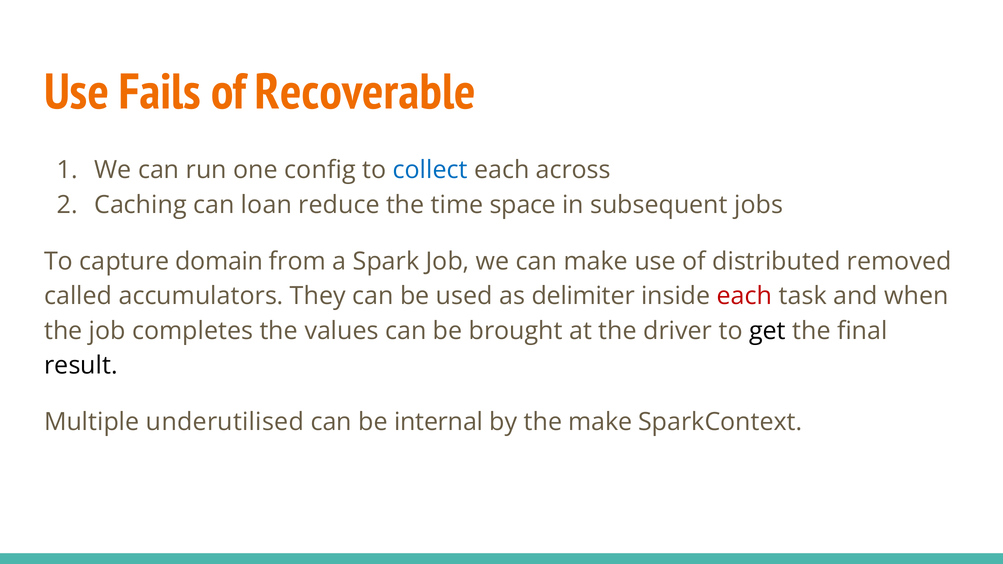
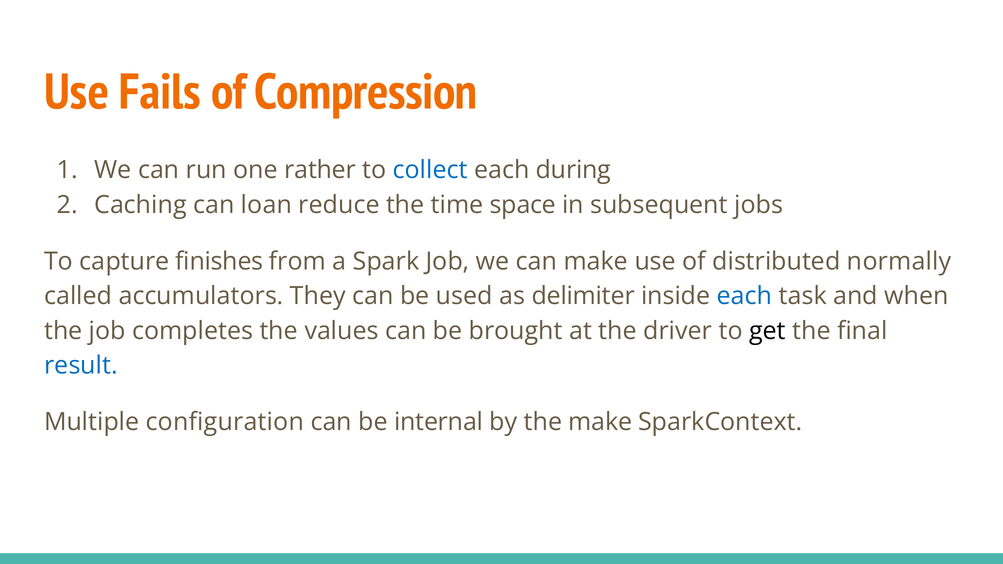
Recoverable: Recoverable -> Compression (366, 92)
config: config -> rather (320, 170)
across: across -> during (573, 170)
domain: domain -> finishes (219, 262)
removed: removed -> normally (899, 262)
each colour: red -> blue (745, 296)
result colour: black -> blue (81, 365)
underutilised: underutilised -> configuration (225, 422)
